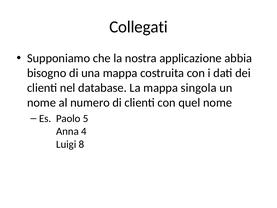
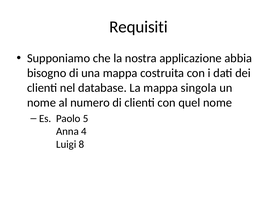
Collegati: Collegati -> Requisiti (138, 27)
